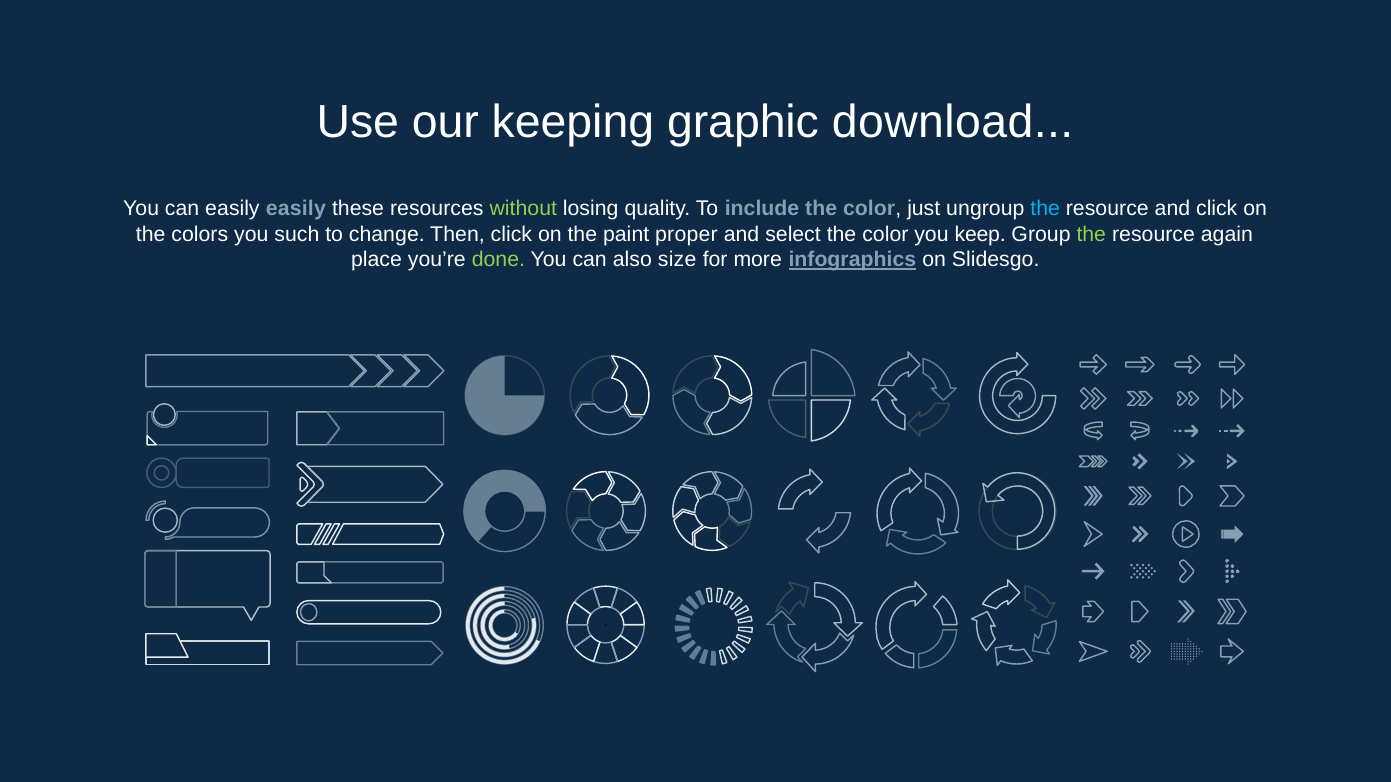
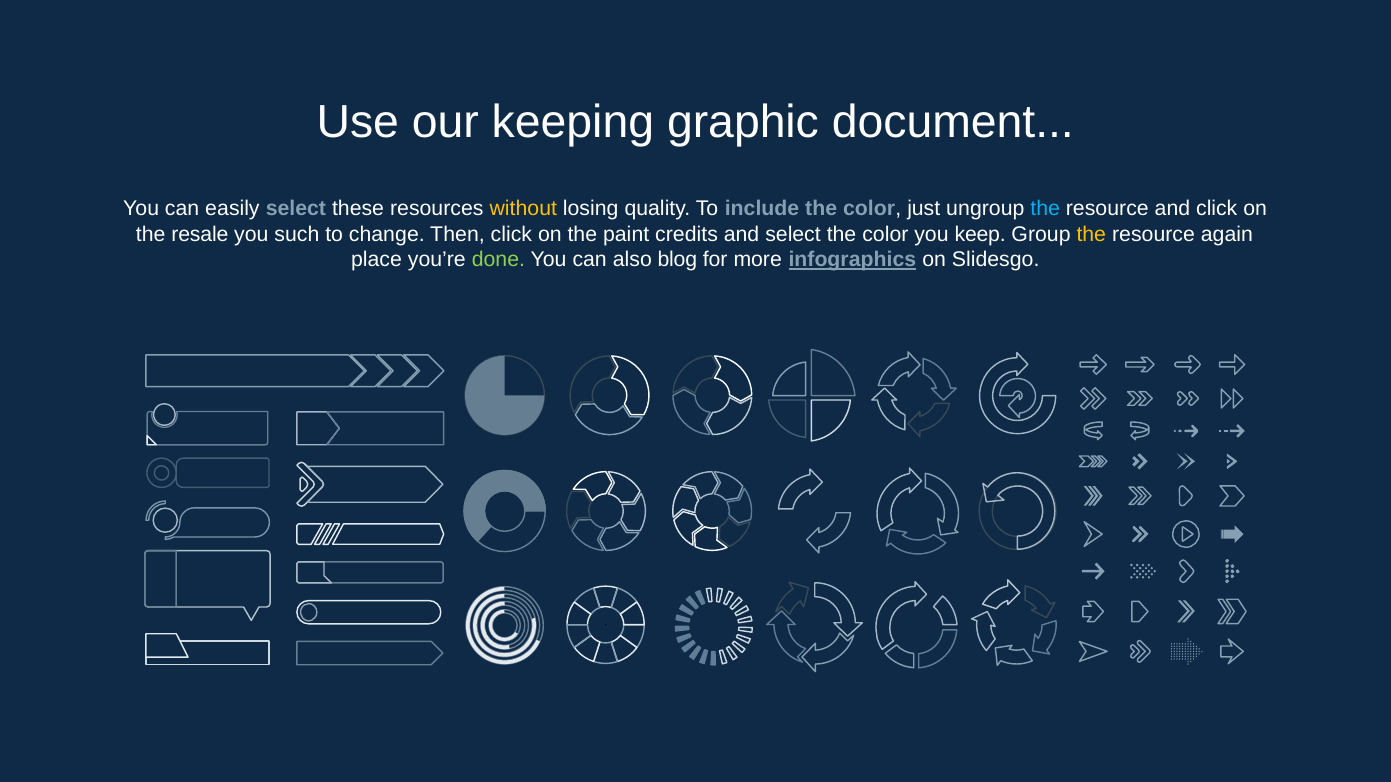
download: download -> document (953, 123)
easily easily: easily -> select (296, 209)
without colour: light green -> yellow (523, 209)
colors: colors -> resale (200, 234)
proper: proper -> credits (687, 234)
the colour: light green -> yellow (1091, 234)
size: size -> blog (677, 260)
